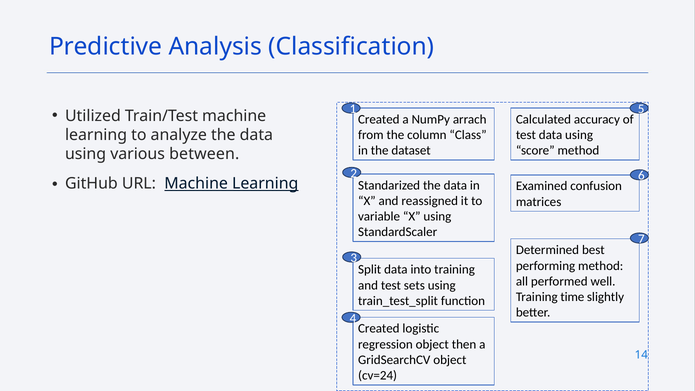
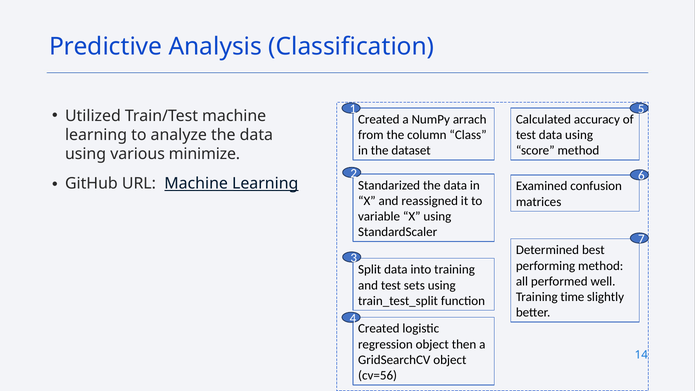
between: between -> minimize (204, 154)
cv=24: cv=24 -> cv=56 (378, 375)
